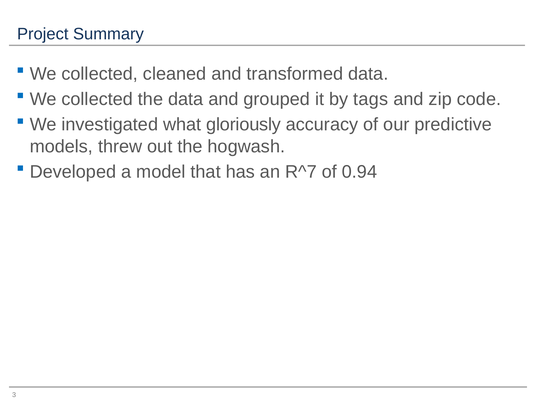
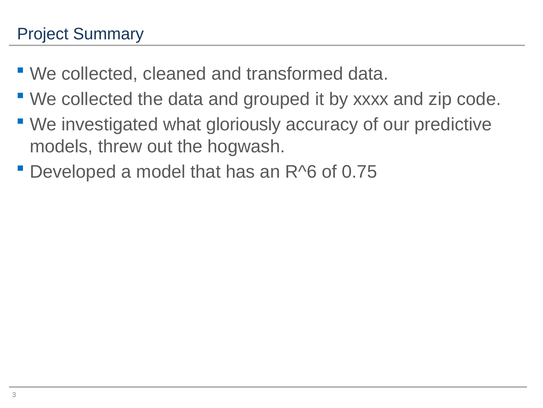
tags: tags -> xxxx (371, 99)
R^7: R^7 -> R^6 (301, 171)
0.94: 0.94 -> 0.75 (359, 171)
